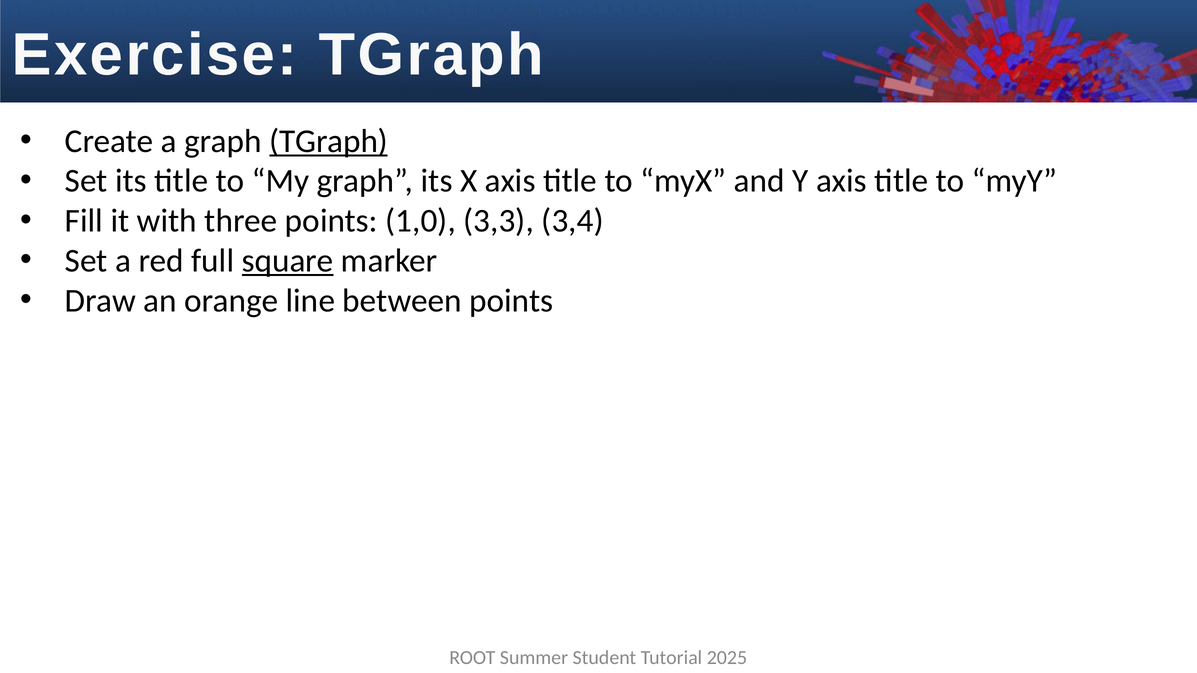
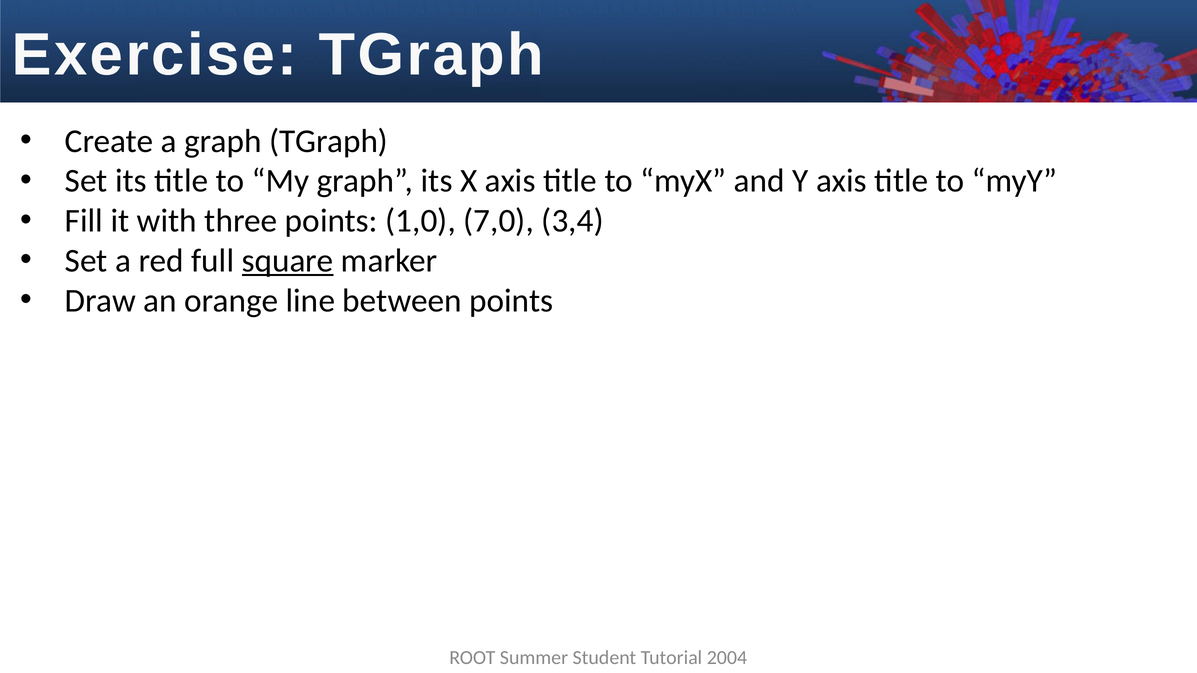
TGraph underline: present -> none (329, 141)
3,3: 3,3 -> 7,0 (499, 221)
2025: 2025 -> 2004 (727, 658)
